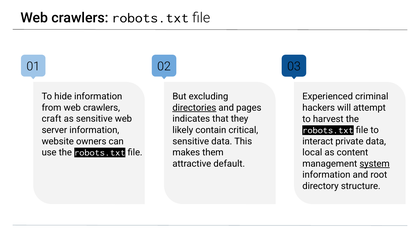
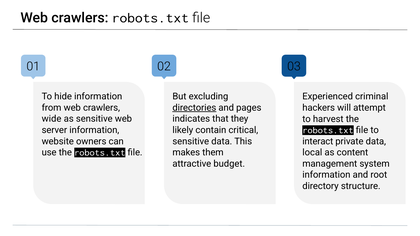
craft: craft -> wide (52, 119)
default: default -> budget (229, 164)
system underline: present -> none (375, 164)
